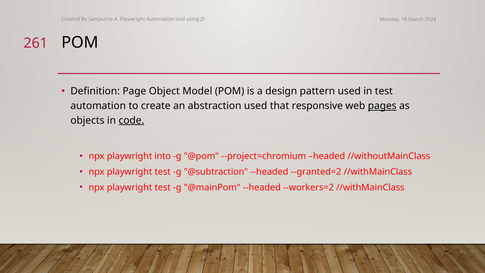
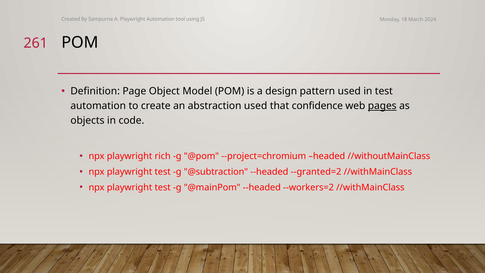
responsive: responsive -> confidence (317, 106)
code underline: present -> none (131, 120)
into: into -> rich (163, 156)
